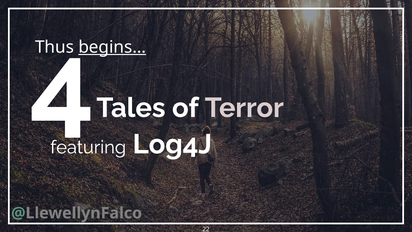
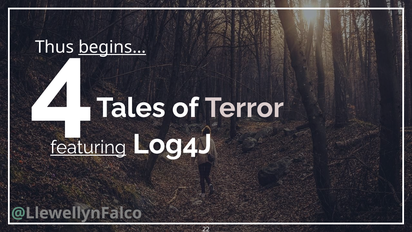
featuring underline: none -> present (88, 147)
